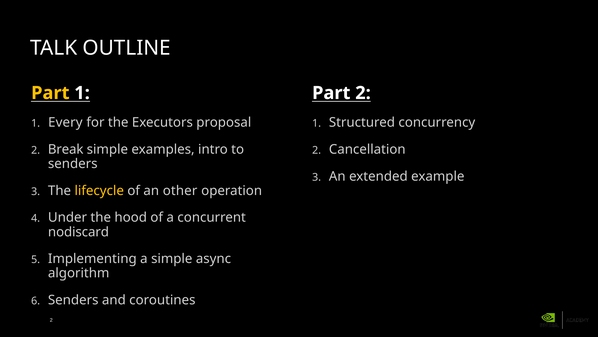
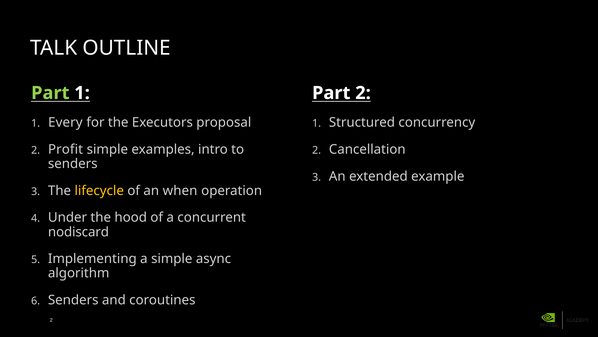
Part colour: yellow -> light green (50, 93)
Break: Break -> Profit (66, 149)
other: other -> when (180, 190)
